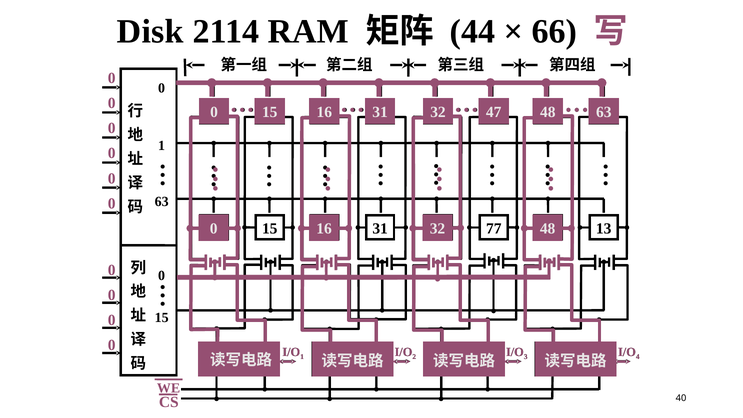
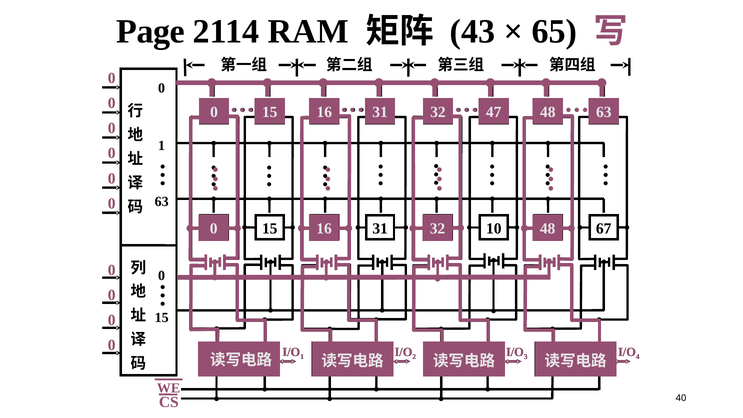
Disk: Disk -> Page (151, 32)
44: 44 -> 43 (473, 32)
66: 66 -> 65 (554, 32)
77: 77 -> 10 (494, 228)
13: 13 -> 67 (604, 228)
